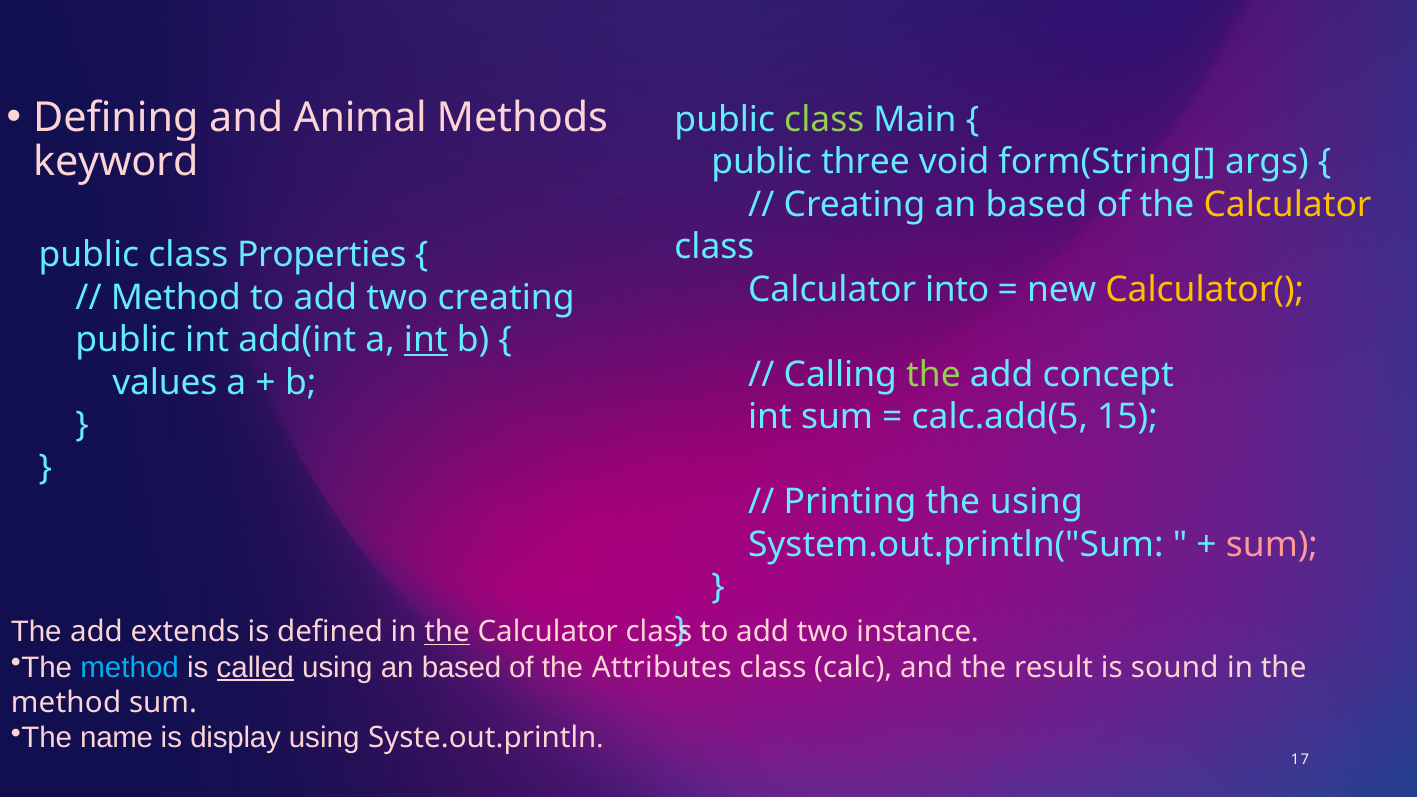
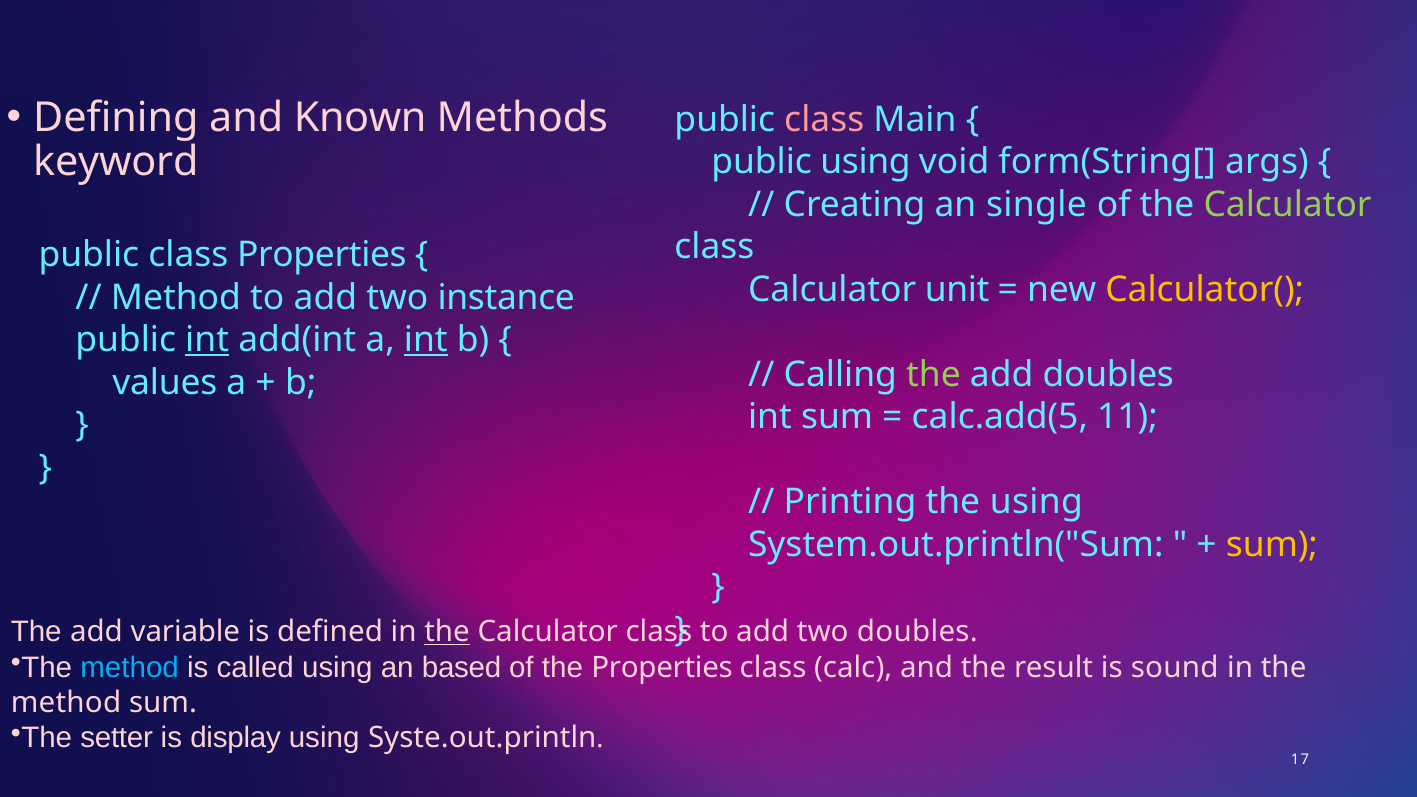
Animal: Animal -> Known (360, 118)
class colour: light green -> pink (824, 119)
public three: three -> using (866, 162)
Creating an based: based -> single (1036, 204)
Calculator colour: yellow -> light green (1288, 204)
into: into -> unit (957, 289)
two creating: creating -> instance (506, 297)
int underline: none -> present (207, 340)
add concept: concept -> doubles (1108, 374)
15: 15 -> 11 (1127, 417)
sum colour: pink -> yellow (1272, 544)
extends: extends -> variable (185, 632)
two instance: instance -> doubles (917, 632)
called underline: present -> none (255, 667)
the Attributes: Attributes -> Properties (662, 667)
name: name -> setter (117, 738)
